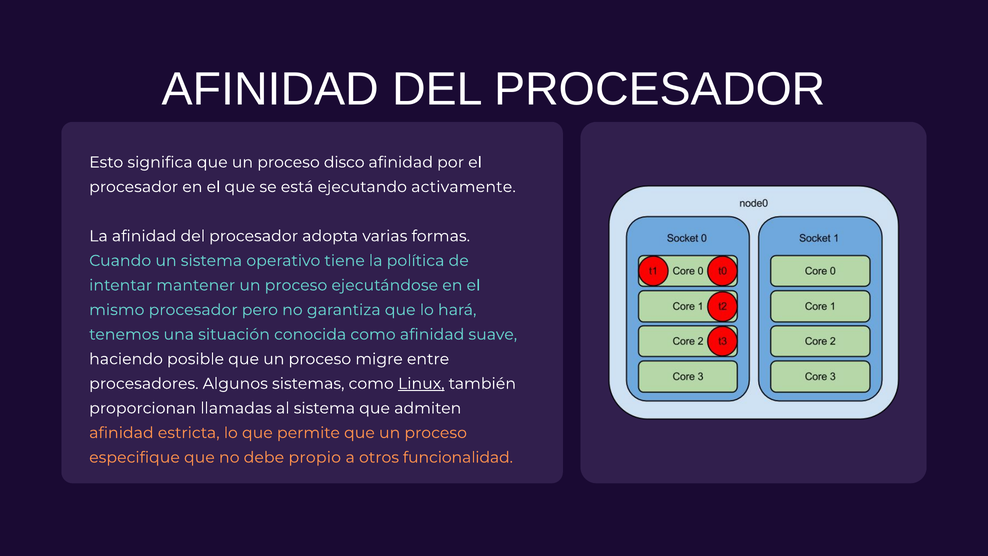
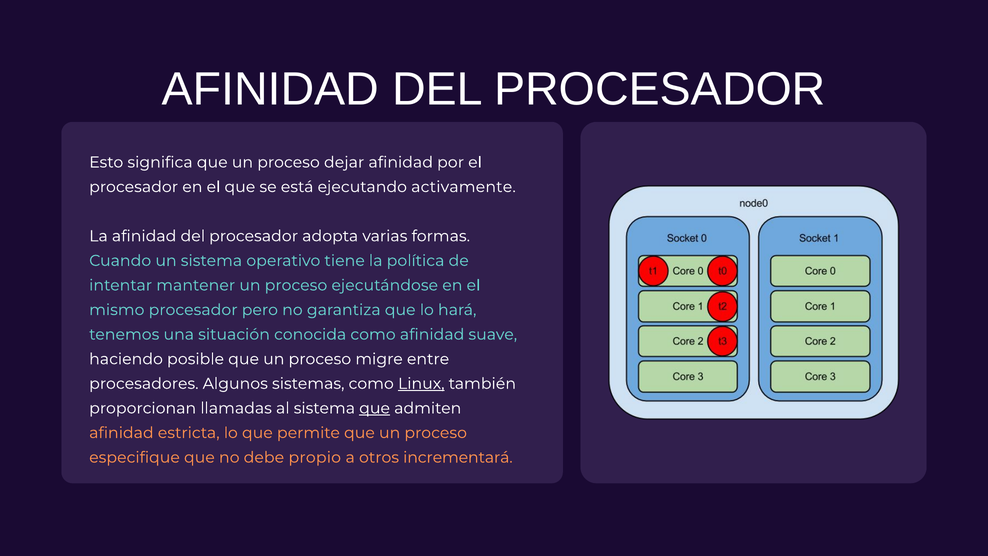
disco: disco -> dejar (344, 162)
que underline: none -> present (375, 408)
funcionalidad: funcionalidad -> incrementará (458, 457)
